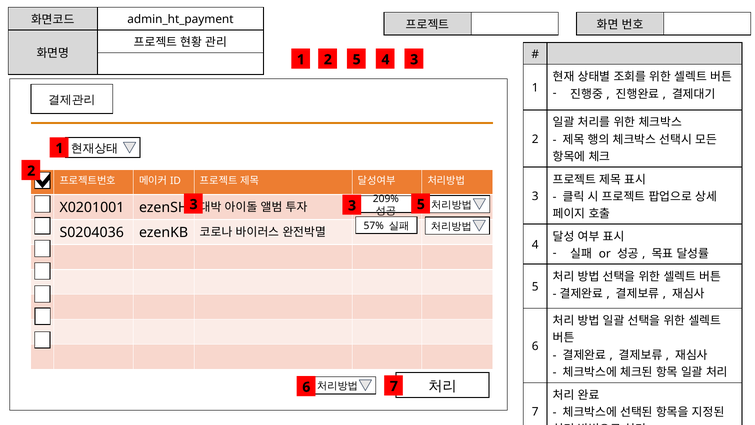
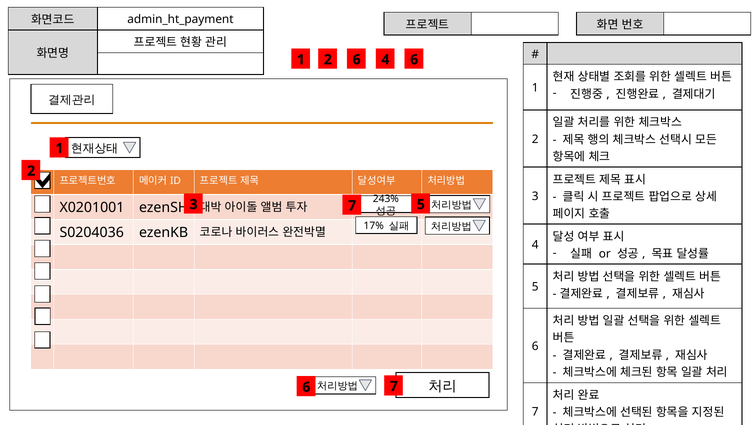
2 5: 5 -> 6 (357, 60)
4 3: 3 -> 6 (414, 60)
209%: 209% -> 243% (386, 199)
3 3: 3 -> 7 (352, 206)
57%: 57% -> 17% (374, 226)
